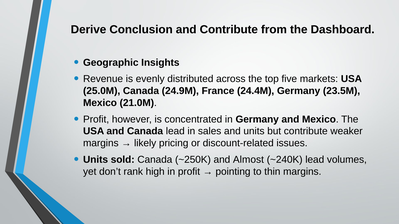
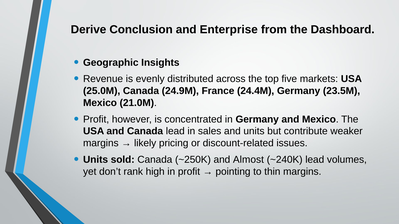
and Contribute: Contribute -> Enterprise (229, 30)
